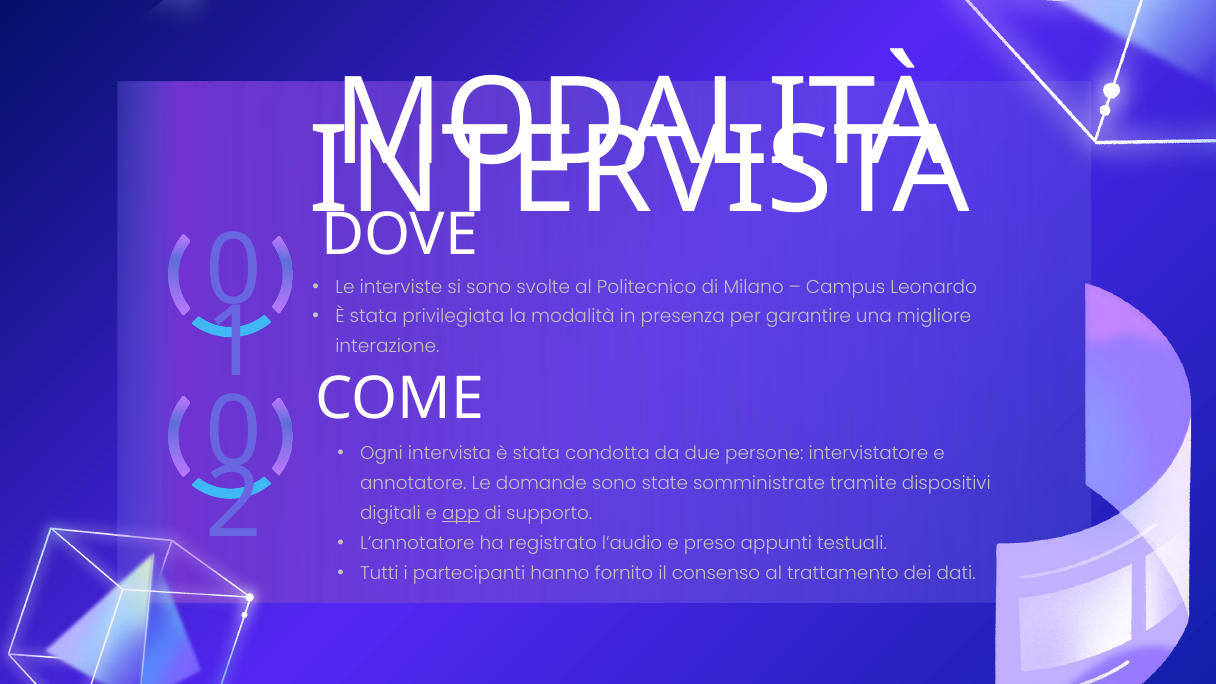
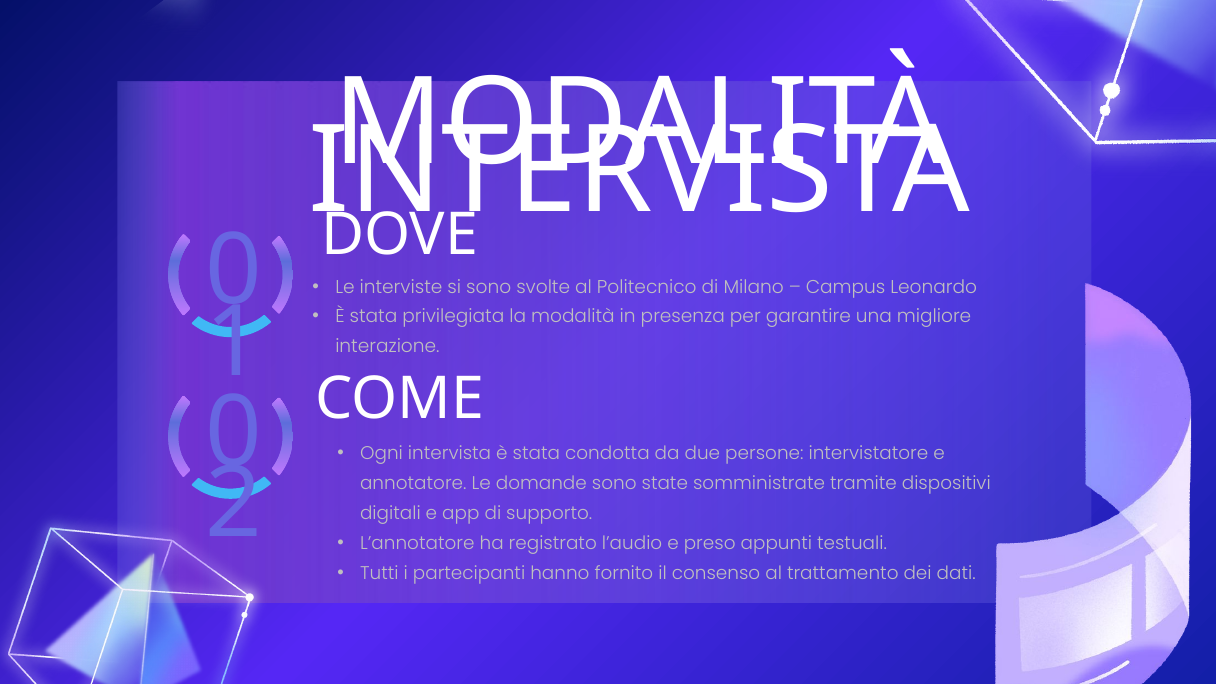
app underline: present -> none (461, 513)
